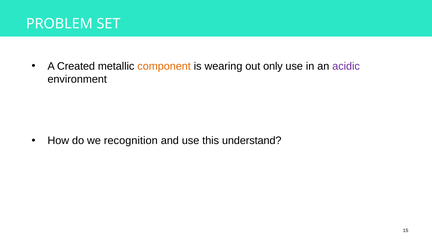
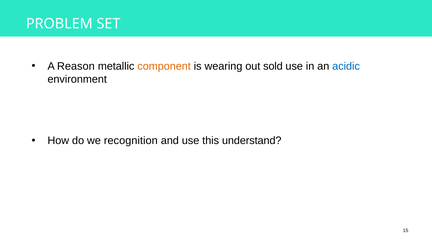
Created: Created -> Reason (76, 66)
only: only -> sold (273, 66)
acidic colour: purple -> blue (346, 66)
